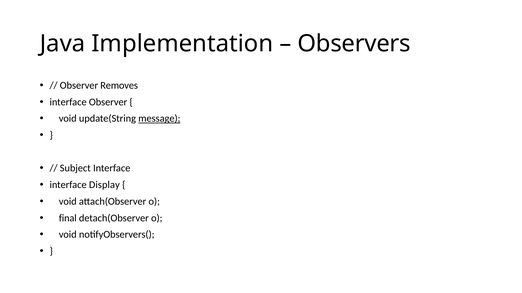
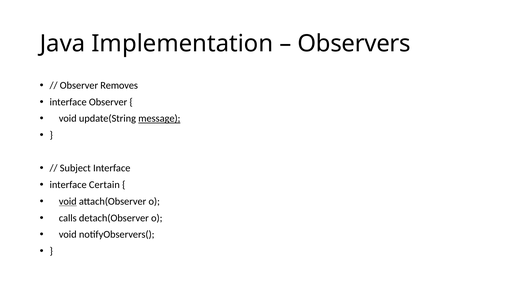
Display: Display -> Certain (104, 185)
void underline: none -> present (68, 202)
final: final -> calls (68, 218)
